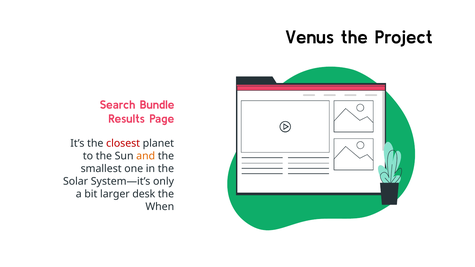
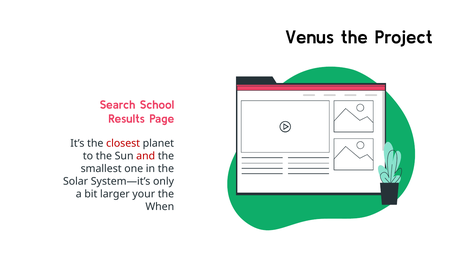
Bundle: Bundle -> School (157, 105)
and colour: orange -> red (146, 156)
desk: desk -> your (144, 194)
